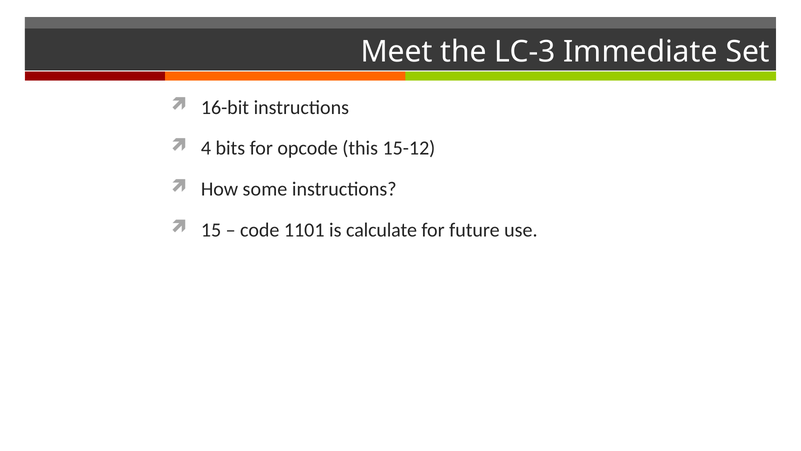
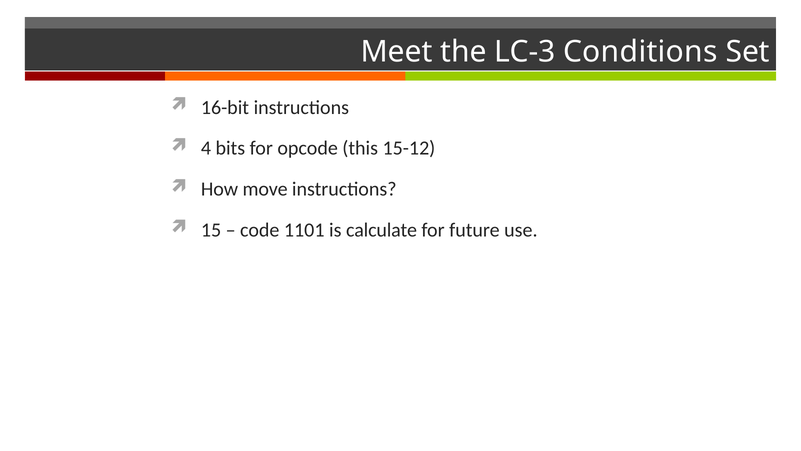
Immediate: Immediate -> Conditions (640, 52)
some: some -> move (265, 189)
